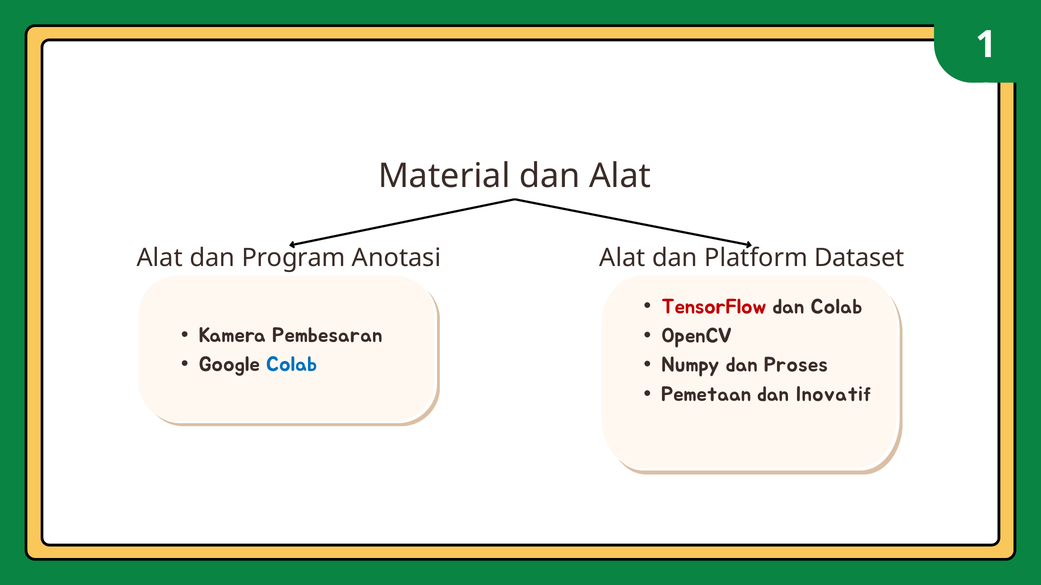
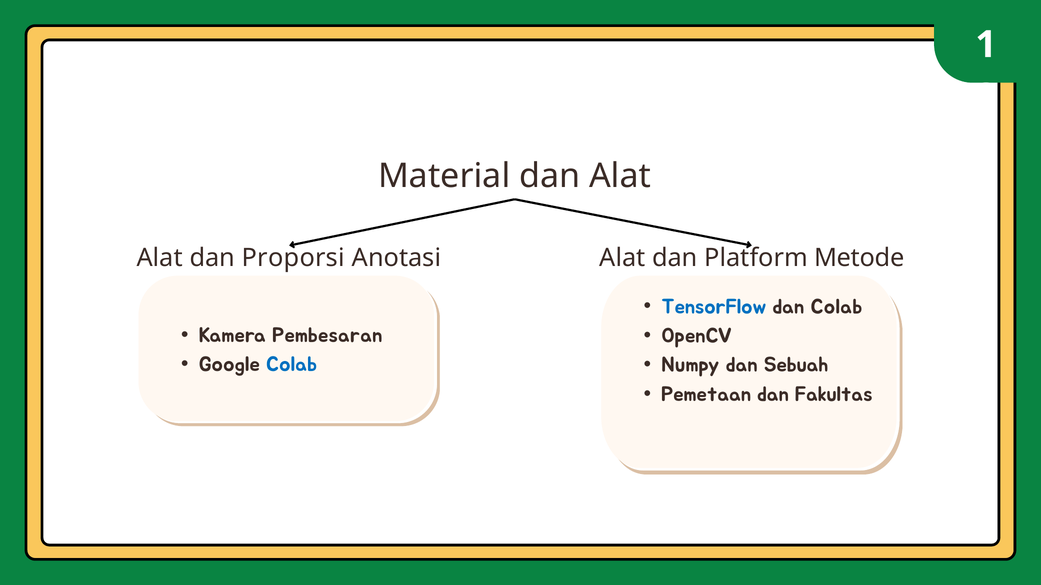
Program: Program -> Proporsi (293, 258)
Dataset: Dataset -> Metode (859, 258)
TensorFlow colour: red -> blue (714, 307)
Proses: Proses -> Sebuah (796, 365)
Inovatif: Inovatif -> Fakultas (834, 395)
